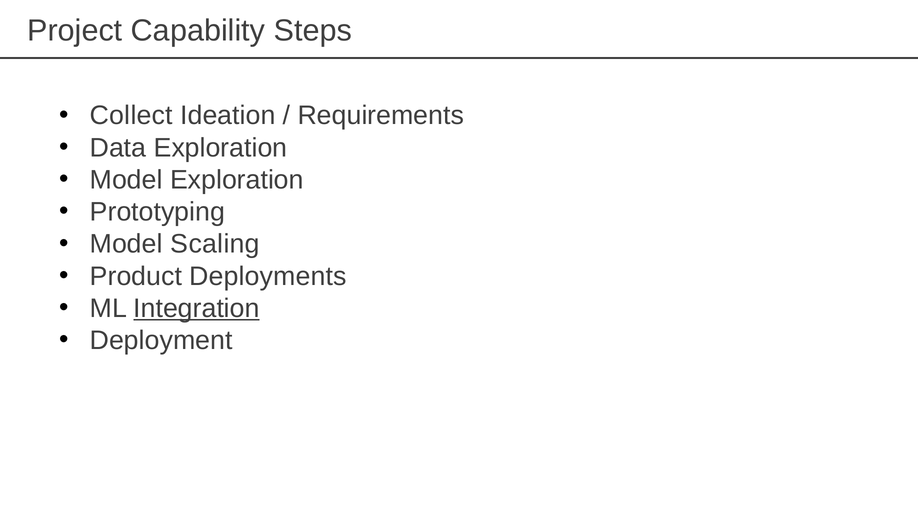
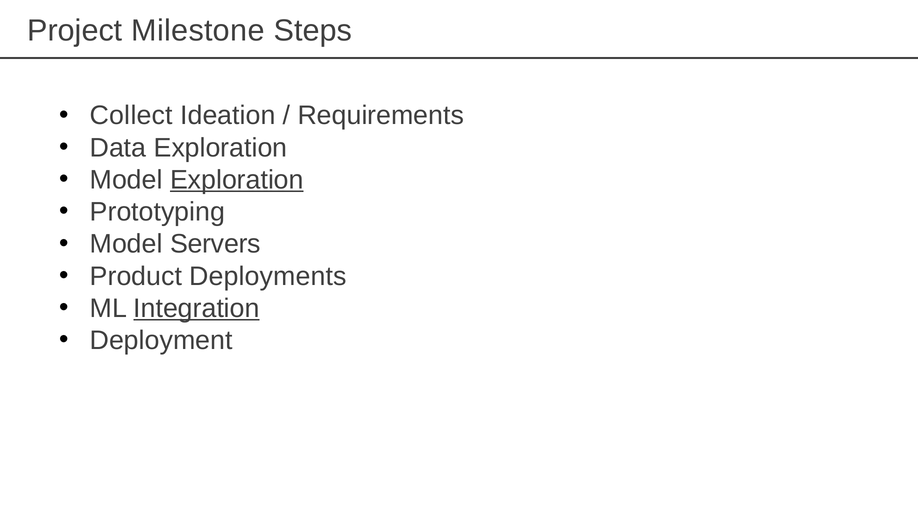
Capability: Capability -> Milestone (198, 31)
Exploration underline: none -> present (237, 180)
Scaling: Scaling -> Servers (215, 244)
